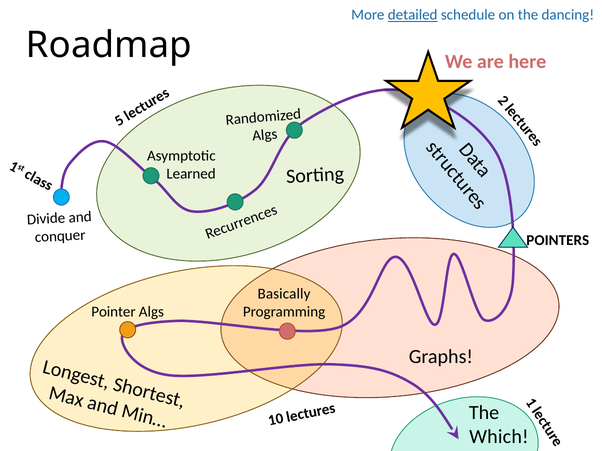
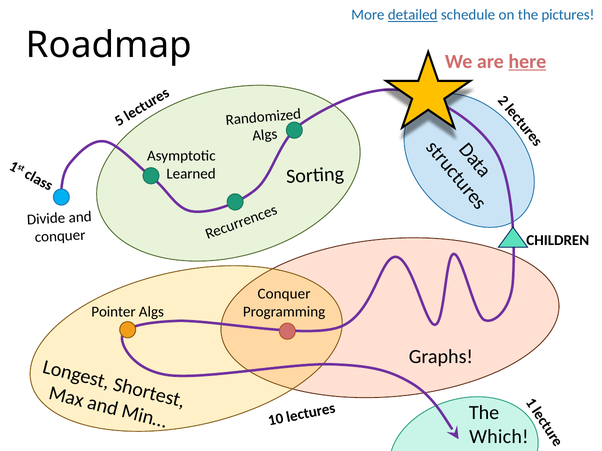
dancing: dancing -> pictures (568, 15)
here underline: none -> present (527, 62)
POINTERS: POINTERS -> CHILDREN (558, 240)
Basically: Basically -> Conquer (284, 294)
